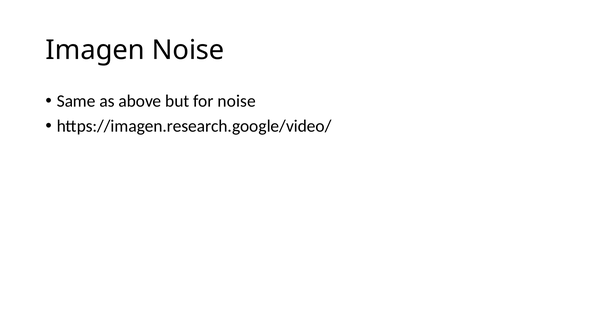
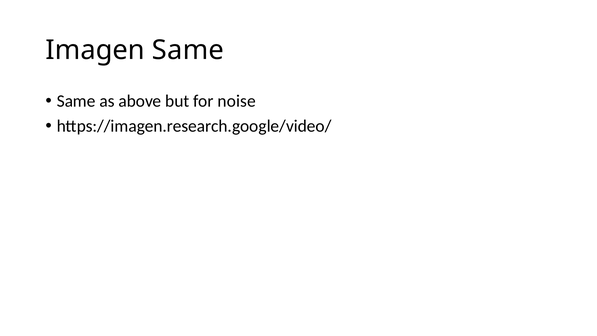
Imagen Noise: Noise -> Same (188, 50)
